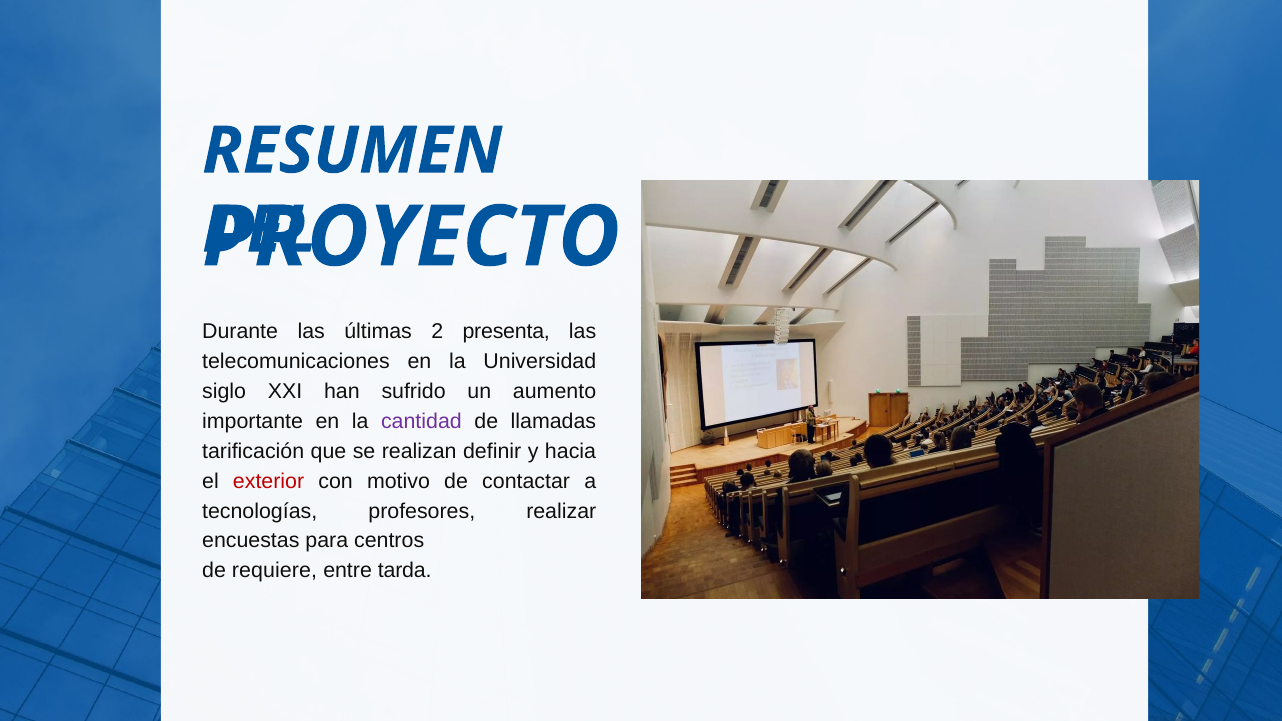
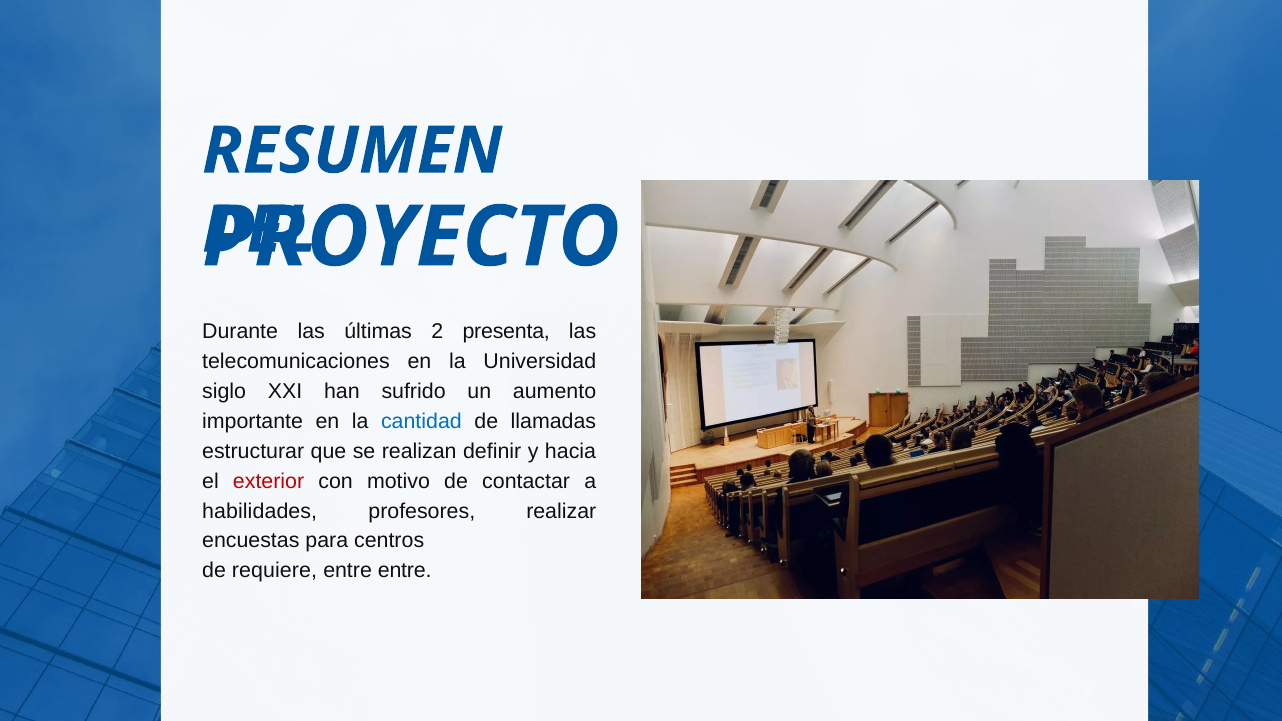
cantidad colour: purple -> blue (421, 421)
tarificación: tarificación -> estructurar (253, 451)
tecnologías: tecnologías -> habilidades (260, 511)
entre tarda: tarda -> entre (405, 571)
